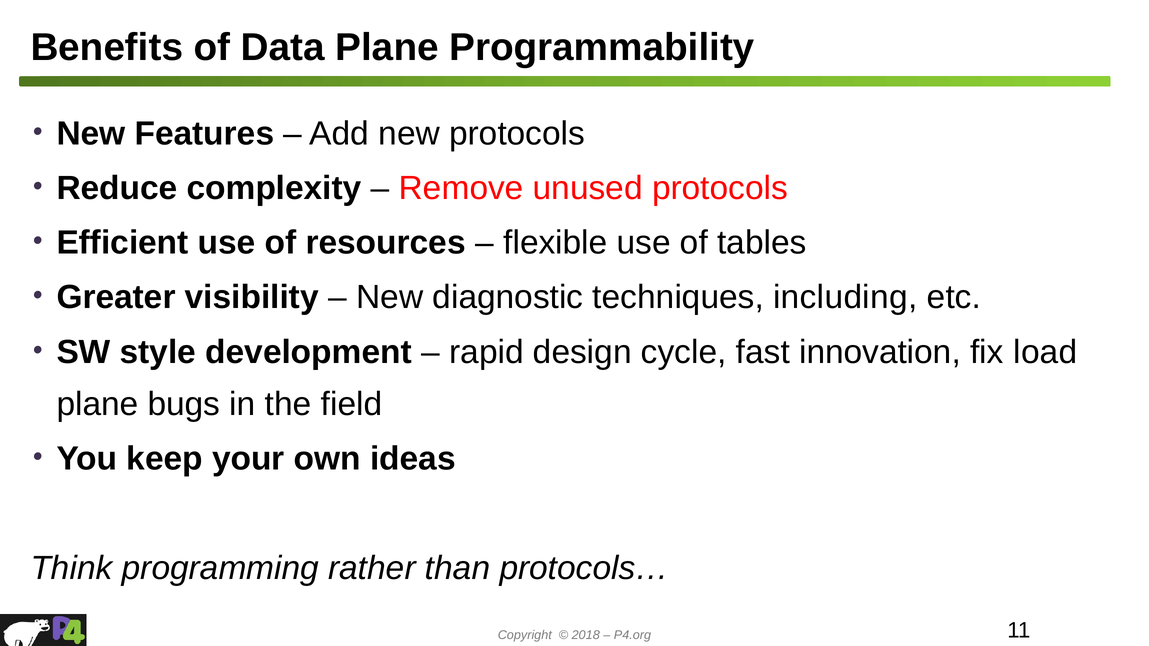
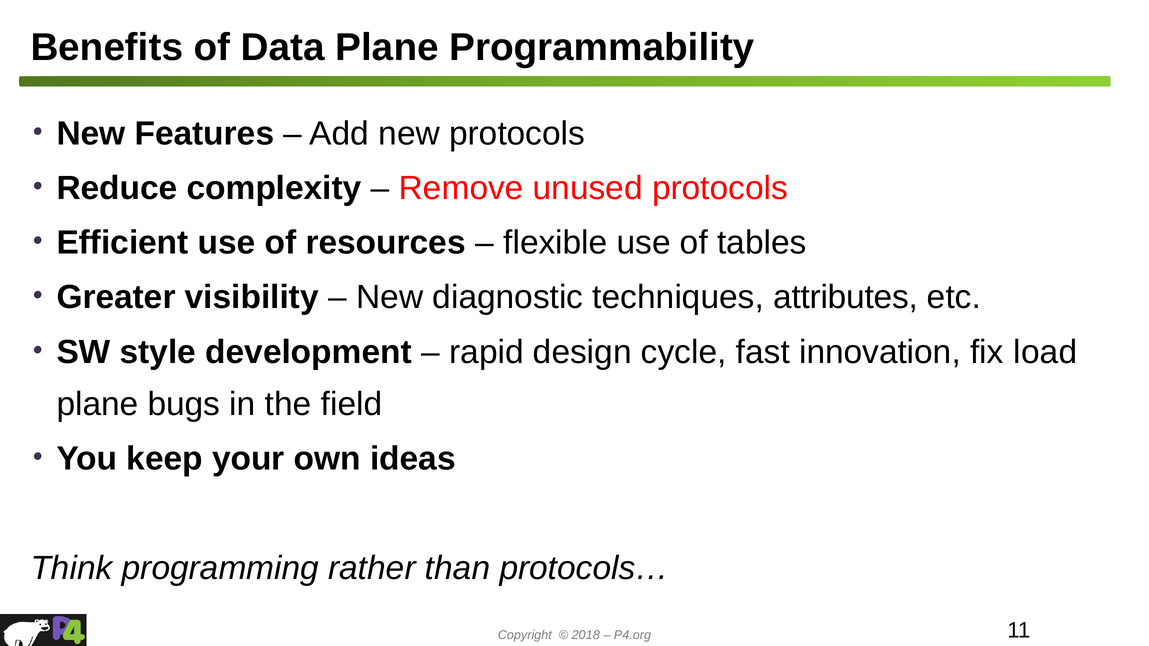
including: including -> attributes (846, 298)
